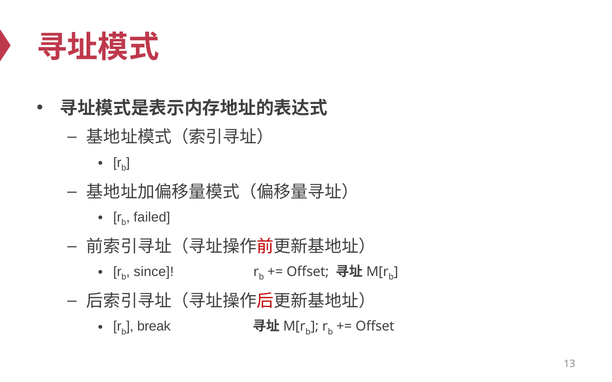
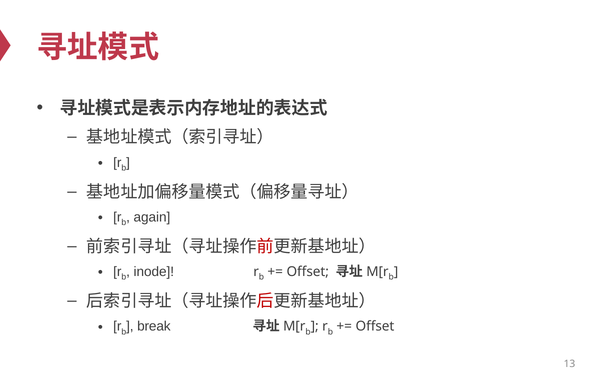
failed: failed -> again (152, 217)
since: since -> inode (154, 272)
